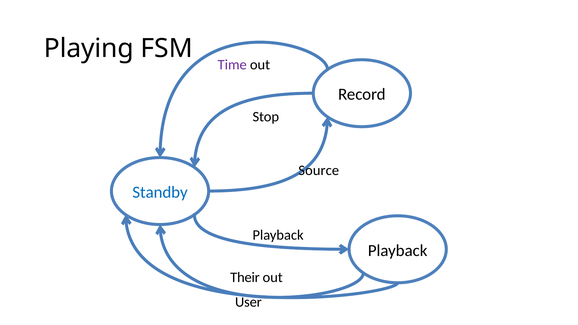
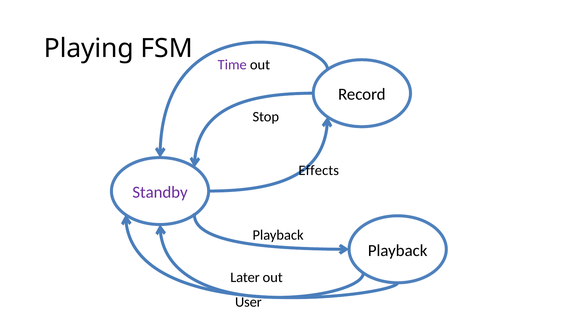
Source: Source -> Effects (319, 170)
Standby colour: blue -> purple (160, 192)
Their: Their -> Later (245, 277)
